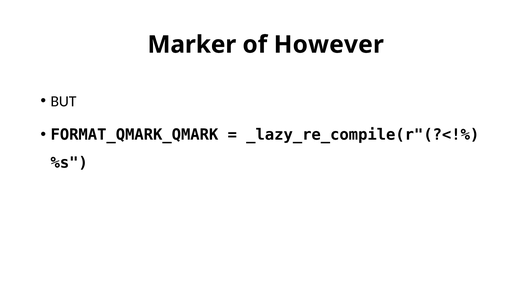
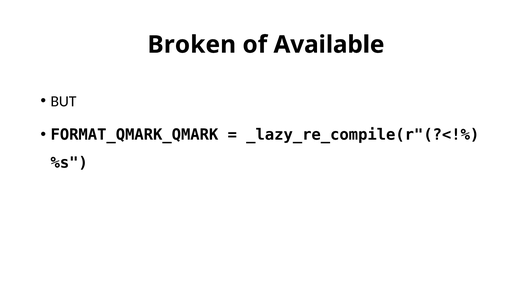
Marker: Marker -> Broken (192, 45)
However: However -> Available (329, 45)
